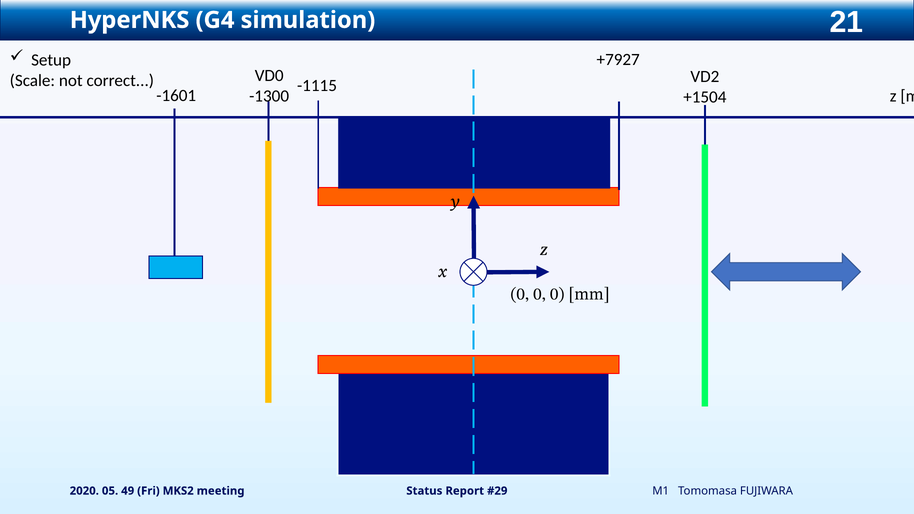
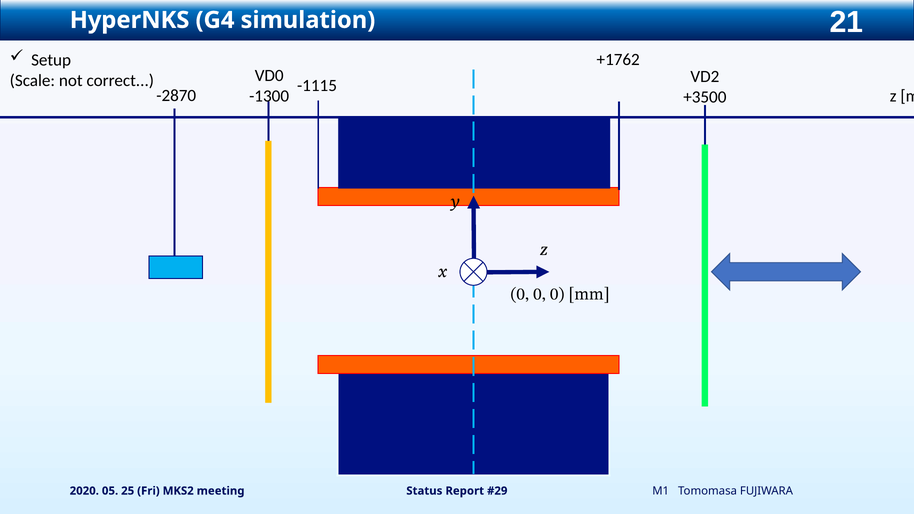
+7927: +7927 -> +1762 (618, 60)
-1601: -1601 -> -2870 (176, 96)
+1504: +1504 -> +3500 (705, 97)
49: 49 -> 25 (128, 491)
